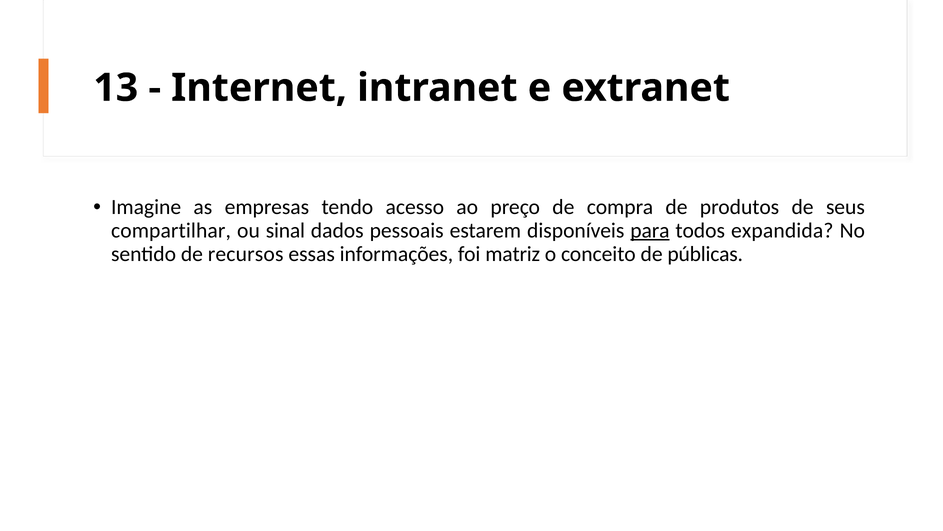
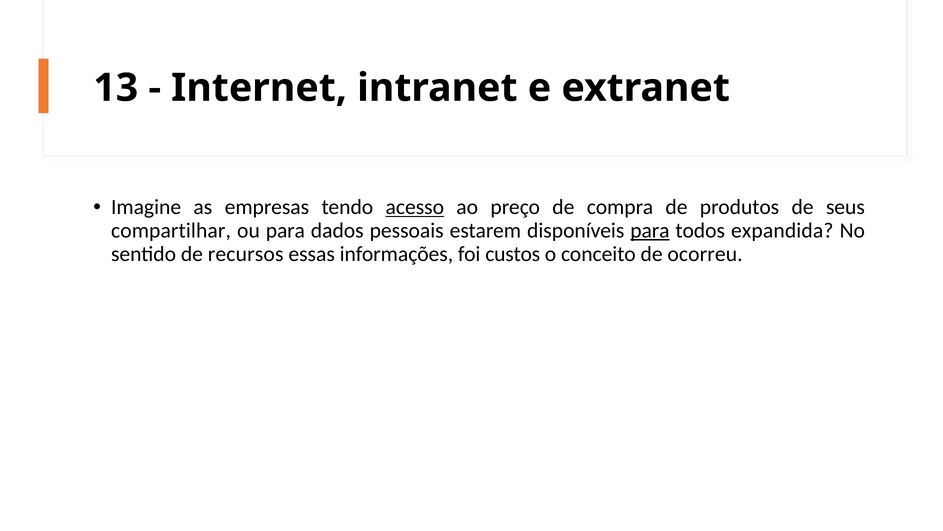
acesso underline: none -> present (415, 207)
ou sinal: sinal -> para (285, 230)
matriz: matriz -> custos (513, 254)
públicas: públicas -> ocorreu (705, 254)
